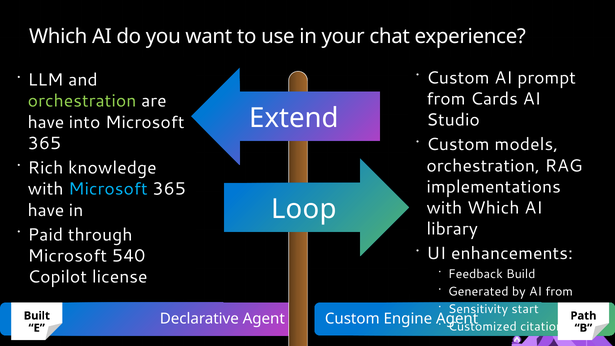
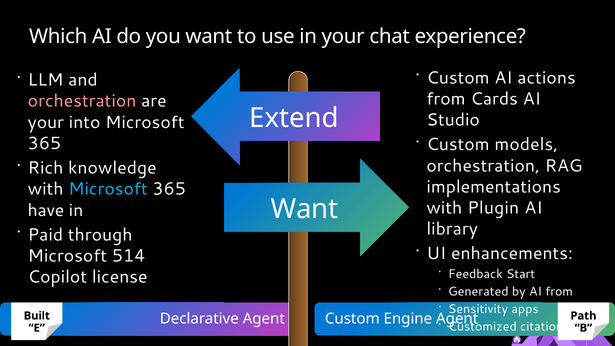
prompt: prompt -> actions (547, 78)
orchestration colour: light green -> pink (82, 101)
have: have -> your (46, 122)
Which: Which -> Plugin (493, 208)
Loop: Loop -> Want (304, 209)
540: 540 -> 514 (129, 256)
Build: Build -> Start (521, 274)
start: start -> apps (525, 309)
